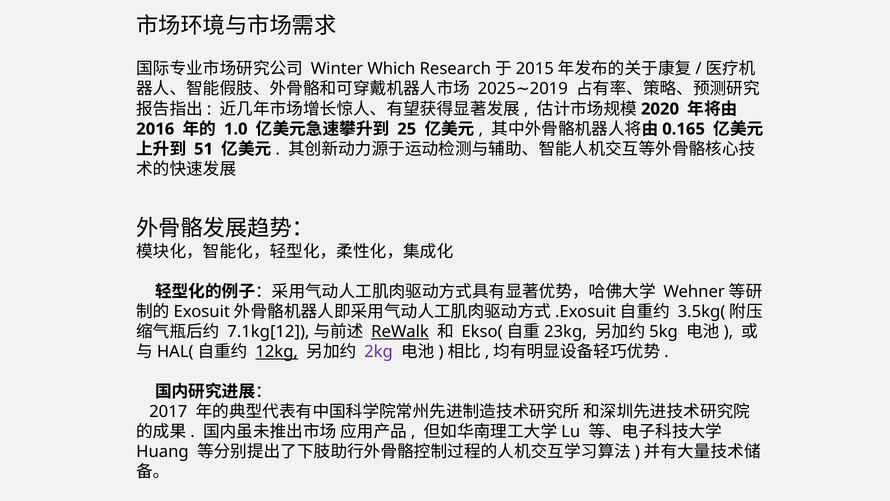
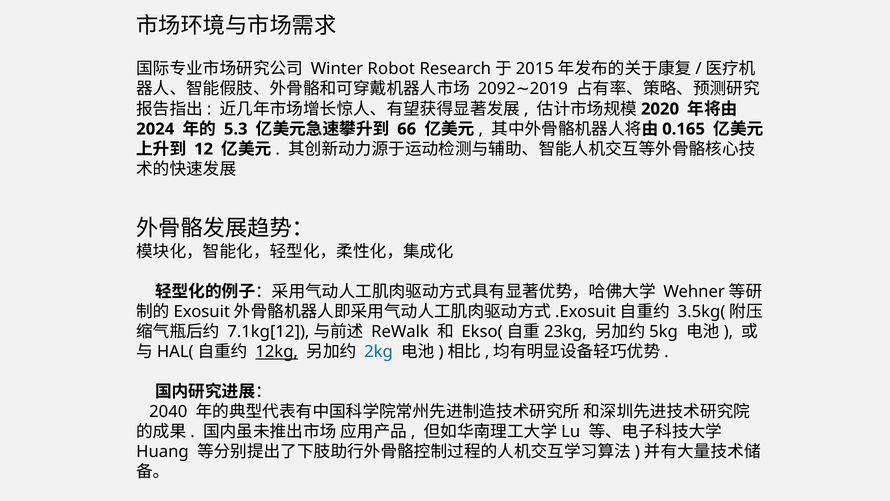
Which: Which -> Robot (391, 69)
2025: 2025 -> 2092 (497, 89)
2016: 2016 -> 2024 (155, 129)
1.0: 1.0 -> 5.3 (236, 129)
25: 25 -> 66 (407, 129)
51: 51 -> 12 (204, 149)
ReWalk underline: present -> none (400, 331)
2kg colour: purple -> blue (378, 351)
2017: 2017 -> 2040 (168, 412)
